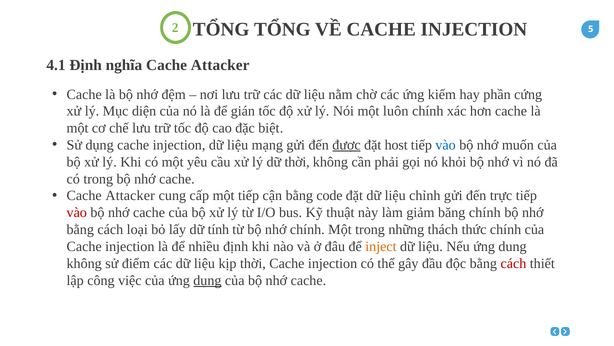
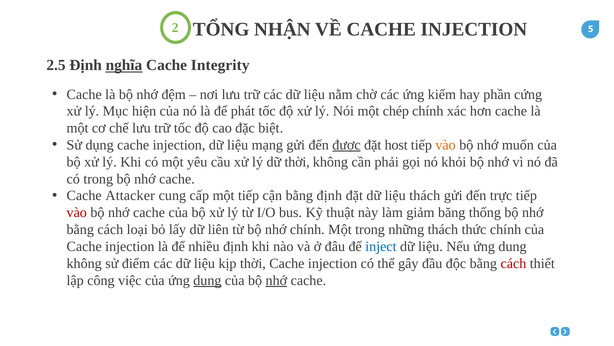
TỔNG TỔNG: TỔNG -> NHẬN (282, 29)
4.1: 4.1 -> 2.5 (56, 65)
nghĩa underline: none -> present (124, 65)
Attacker: Attacker -> Integrity (220, 65)
diện: diện -> hiện (144, 111)
gián: gián -> phát (243, 111)
luôn: luôn -> chép (396, 111)
vào colour: blue -> orange (446, 145)
bằng code: code -> định (329, 196)
liệu chỉnh: chỉnh -> thách (425, 196)
băng chính: chính -> thống (485, 212)
tính: tính -> liên (218, 229)
inject colour: orange -> blue (381, 246)
nhớ underline: none -> present (276, 280)
